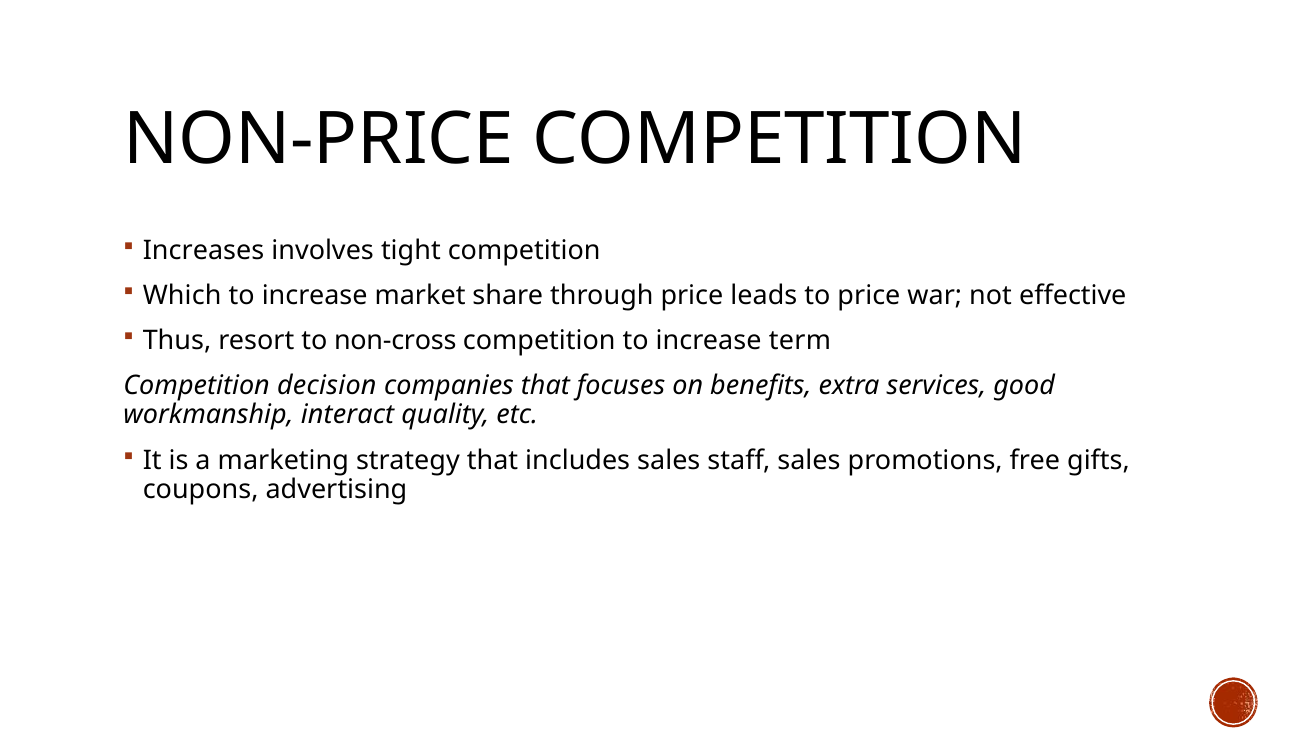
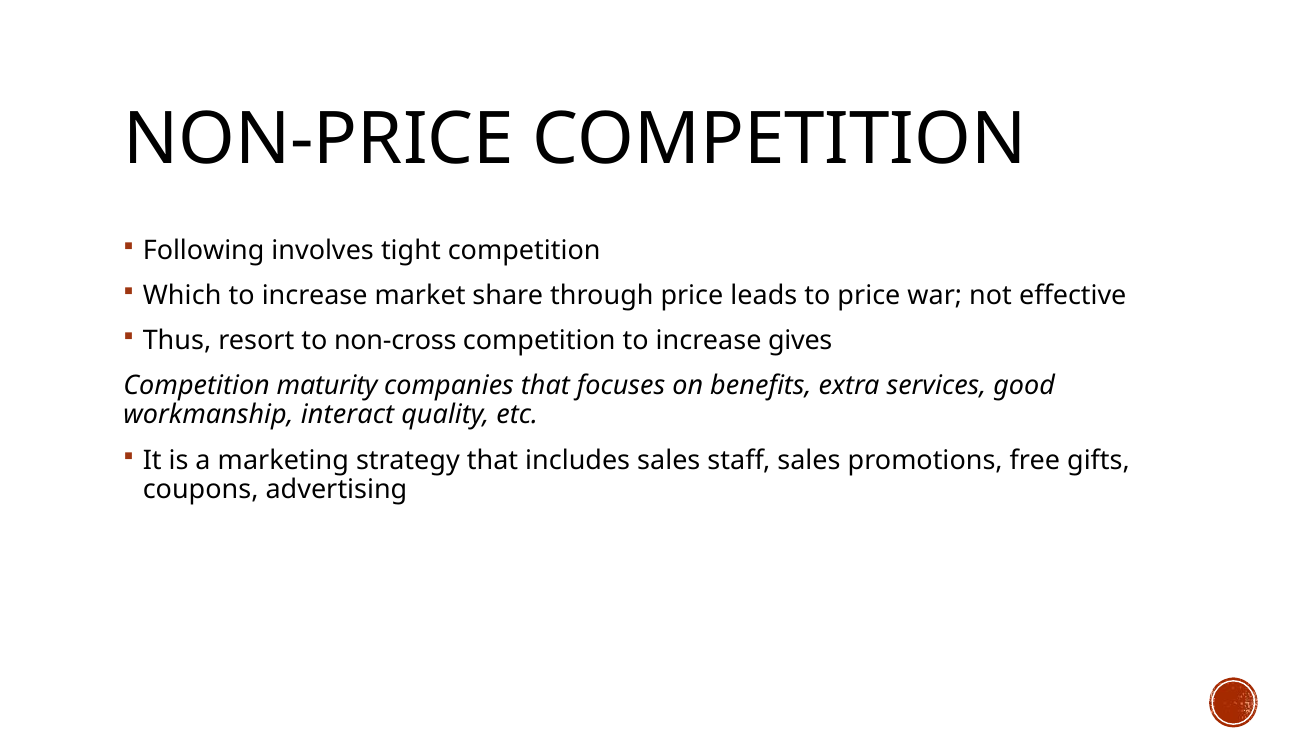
Increases: Increases -> Following (204, 250)
term: term -> gives (800, 341)
decision: decision -> maturity (327, 386)
